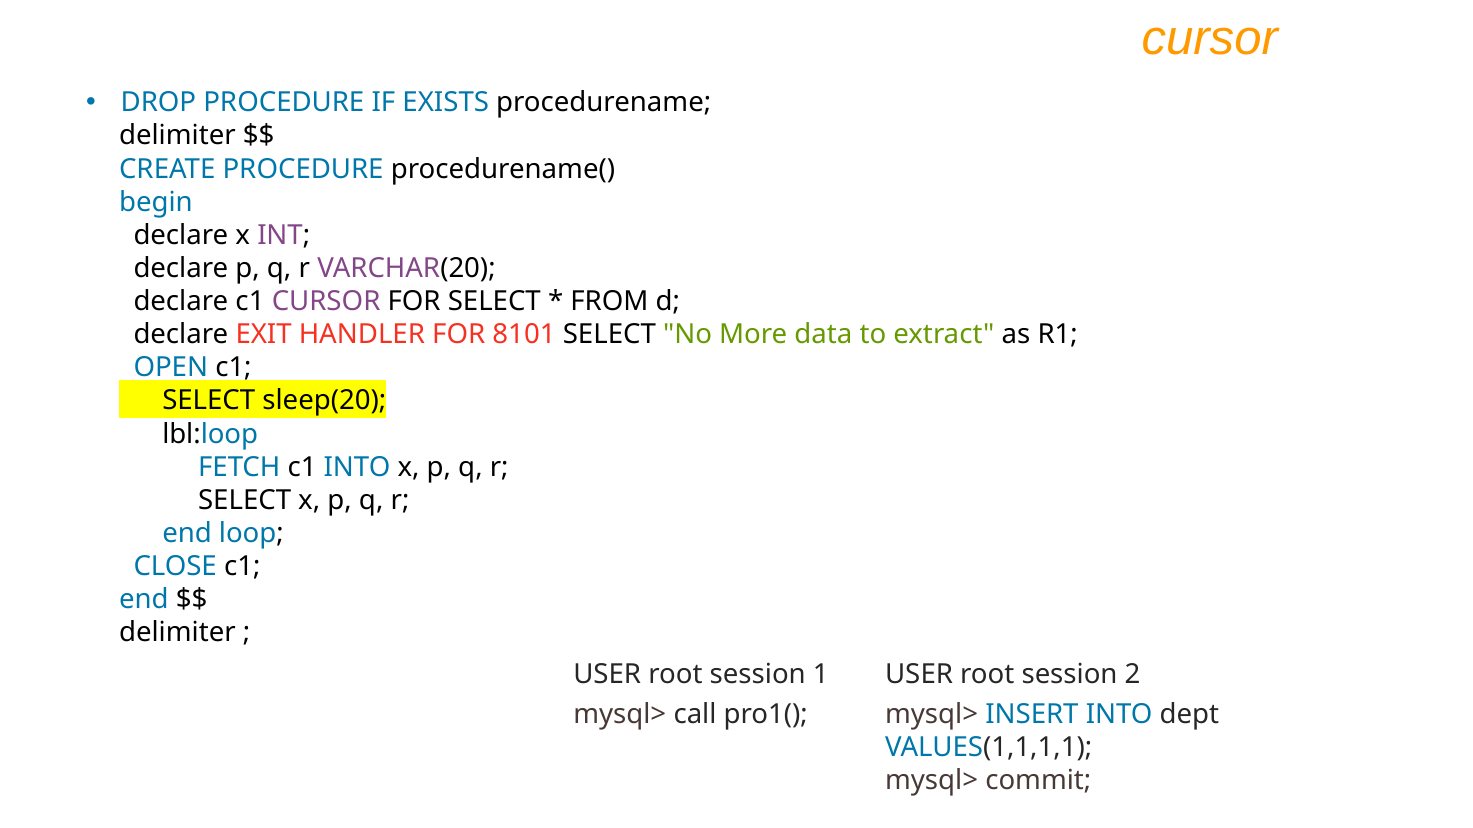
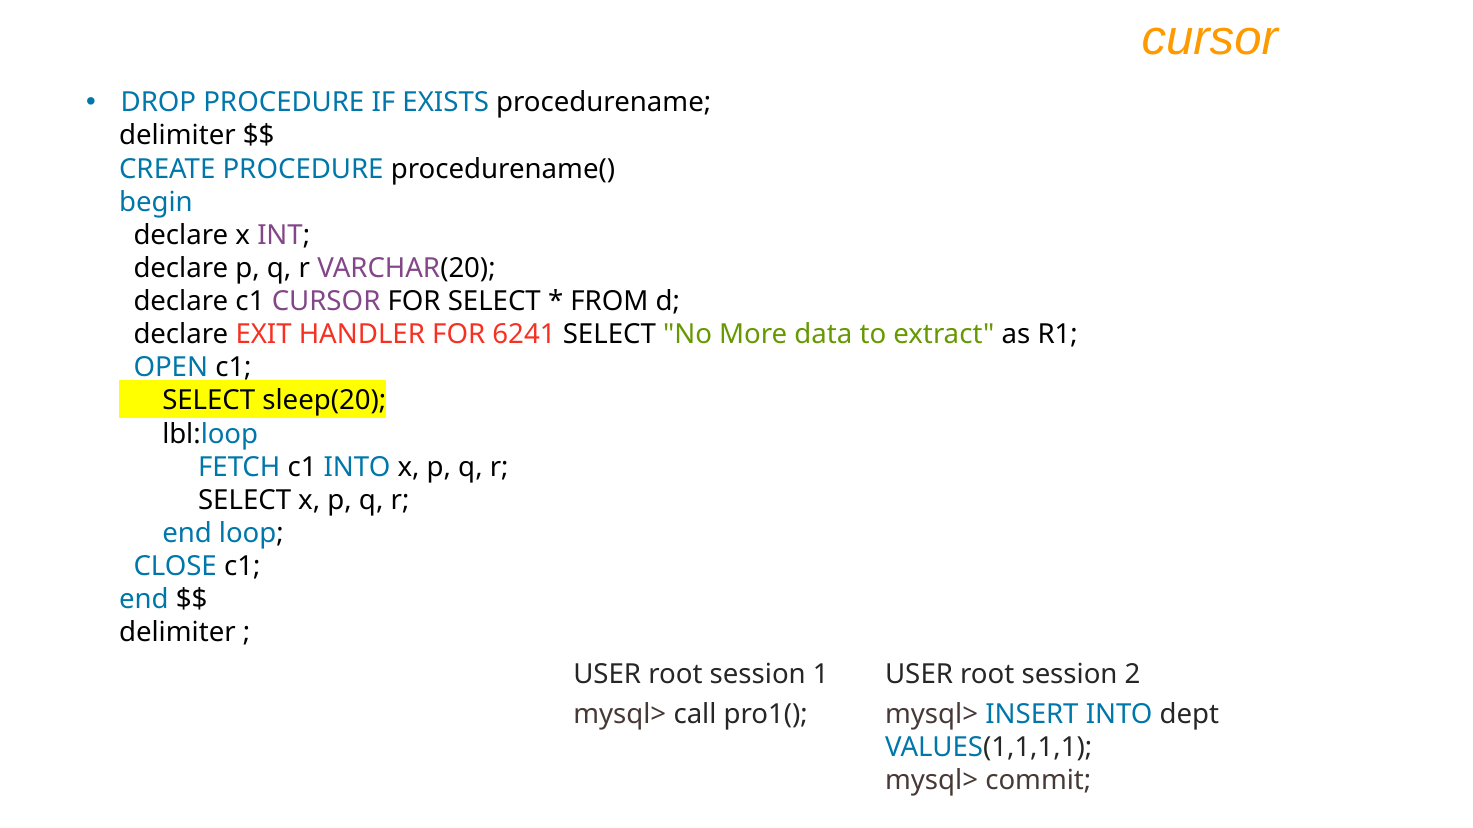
8101: 8101 -> 6241 (524, 335)
